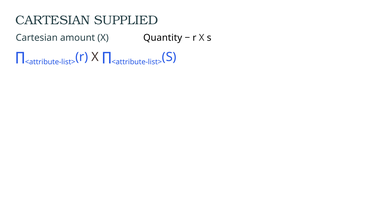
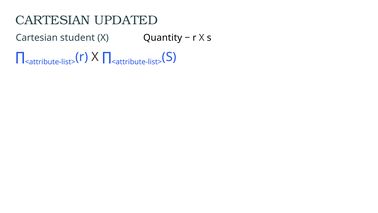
SUPPLIED: SUPPLIED -> UPDATED (126, 20)
amount: amount -> student (78, 38)
